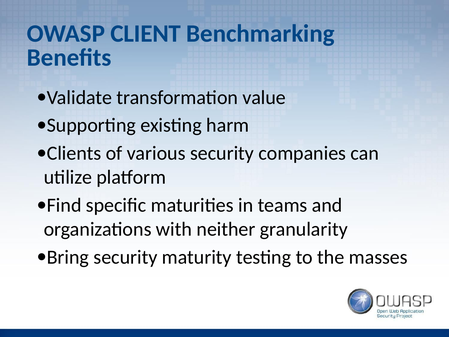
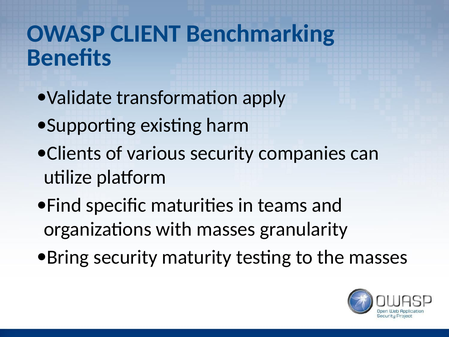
value: value -> apply (264, 97)
with neither: neither -> masses (226, 229)
